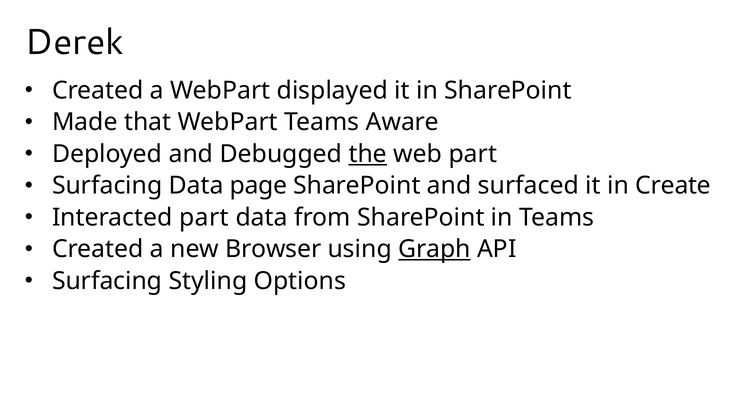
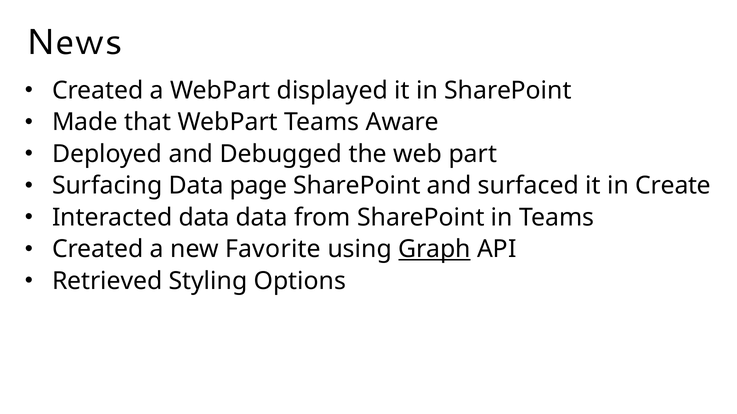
Derek: Derek -> News (74, 42)
the underline: present -> none (368, 154)
Interacted part: part -> data (204, 218)
Browser: Browser -> Favorite (273, 249)
Surfacing: Surfacing -> Retrieved (107, 281)
